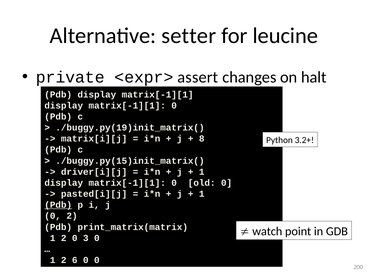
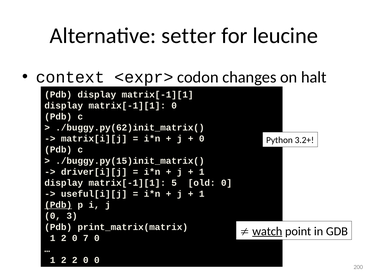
private: private -> context (70, 77)
assert: assert -> codon (198, 77)
./buggy.py(19)init_matrix(: ./buggy.py(19)init_matrix( -> ./buggy.py(62)init_matrix( (130, 128)
8: 8 -> 0 (202, 139)
0: 0 -> 5 (174, 183)
pasted[i][j: pasted[i][j -> useful[i][j (94, 194)
0 2: 2 -> 3 (72, 216)
watch underline: none -> present (267, 231)
3: 3 -> 7 (86, 238)
2 6: 6 -> 2 (75, 260)
